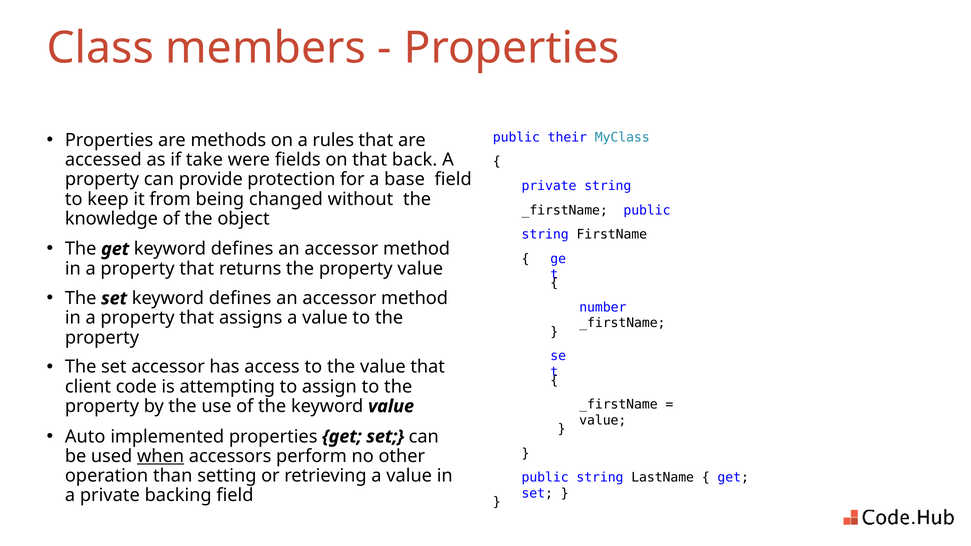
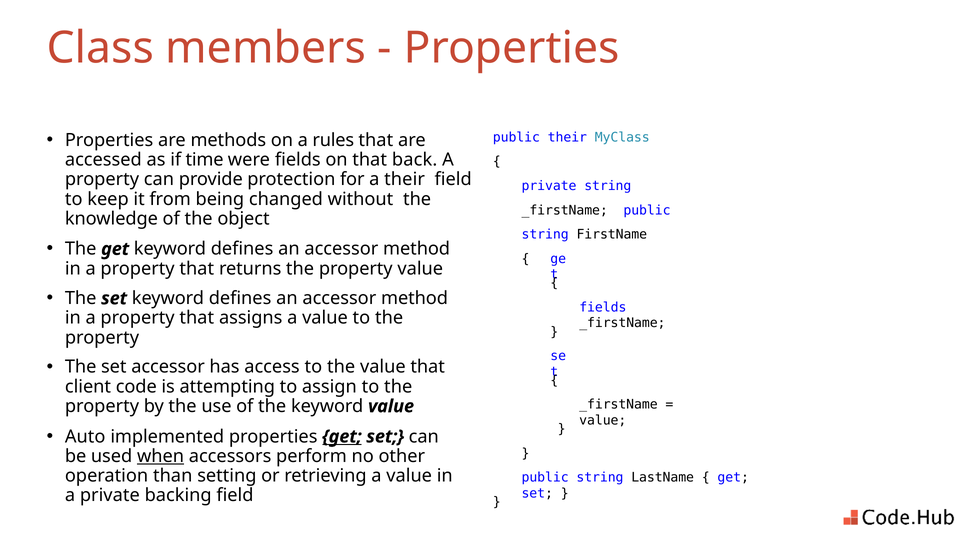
take: take -> time (205, 160)
a base: base -> their (405, 179)
number: number -> fields (603, 307)
get underline: none -> present (342, 437)
